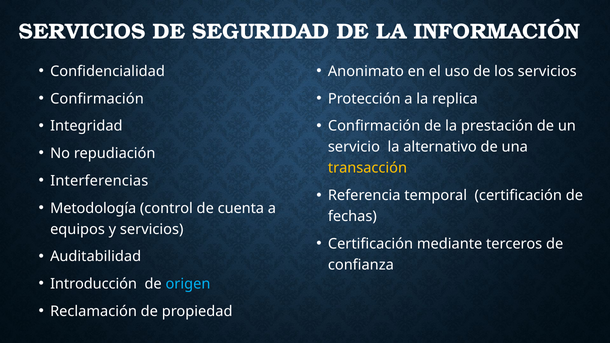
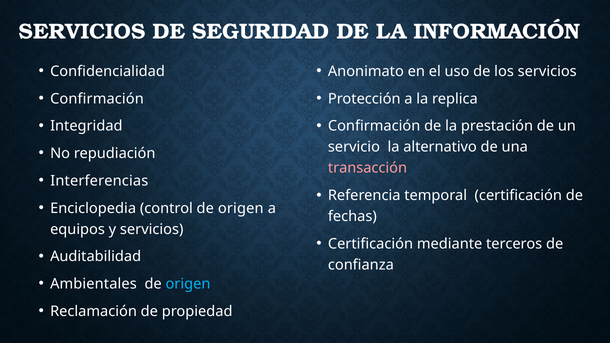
transacción colour: yellow -> pink (367, 168)
Metodología: Metodología -> Enciclopedia (93, 208)
control de cuenta: cuenta -> origen (241, 208)
Introducción: Introducción -> Ambientales (93, 284)
